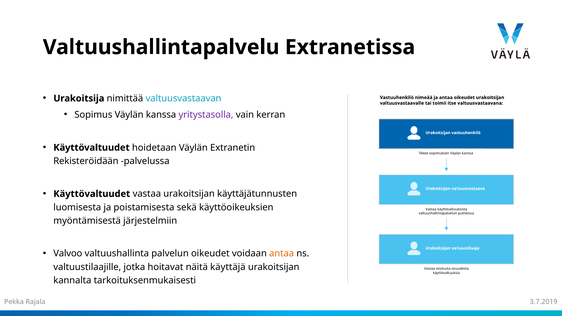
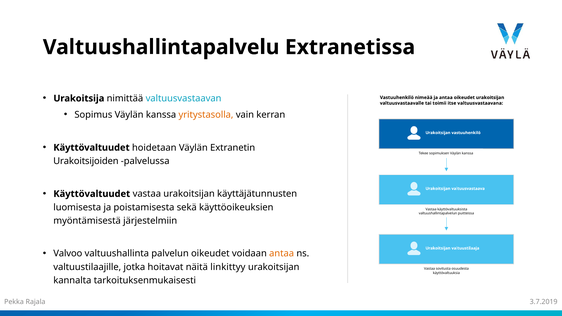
yritystasolla colour: purple -> orange (206, 115)
Rekisteröidään: Rekisteröidään -> Urakoitsijoiden (86, 161)
käyttäjä: käyttäjä -> linkittyy (228, 267)
